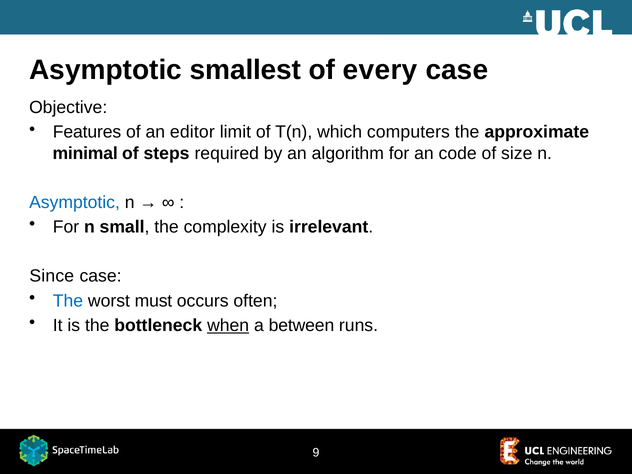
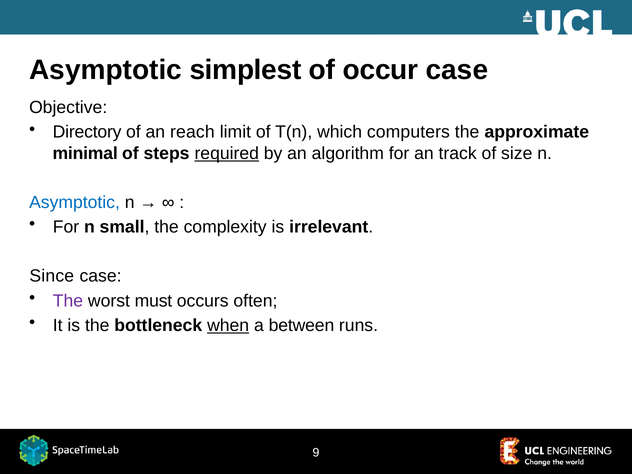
smallest: smallest -> simplest (245, 70)
every: every -> occur (380, 70)
Features: Features -> Directory (87, 132)
editor: editor -> reach (192, 132)
required underline: none -> present (227, 153)
code: code -> track (458, 153)
The colour: blue -> purple (68, 301)
